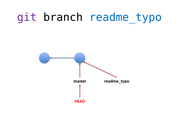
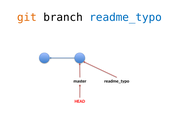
git colour: purple -> orange (27, 17)
